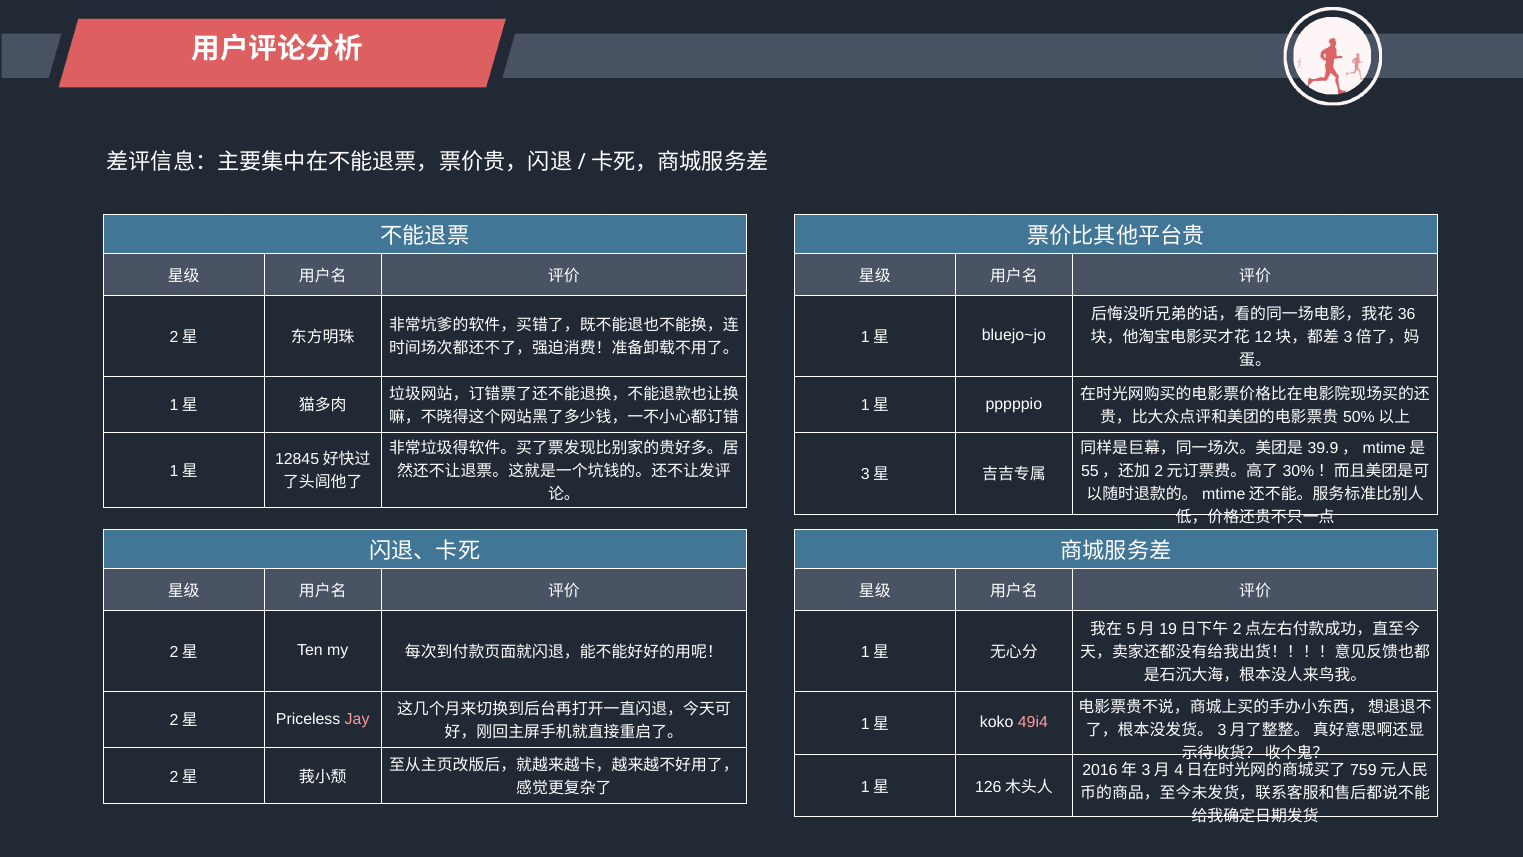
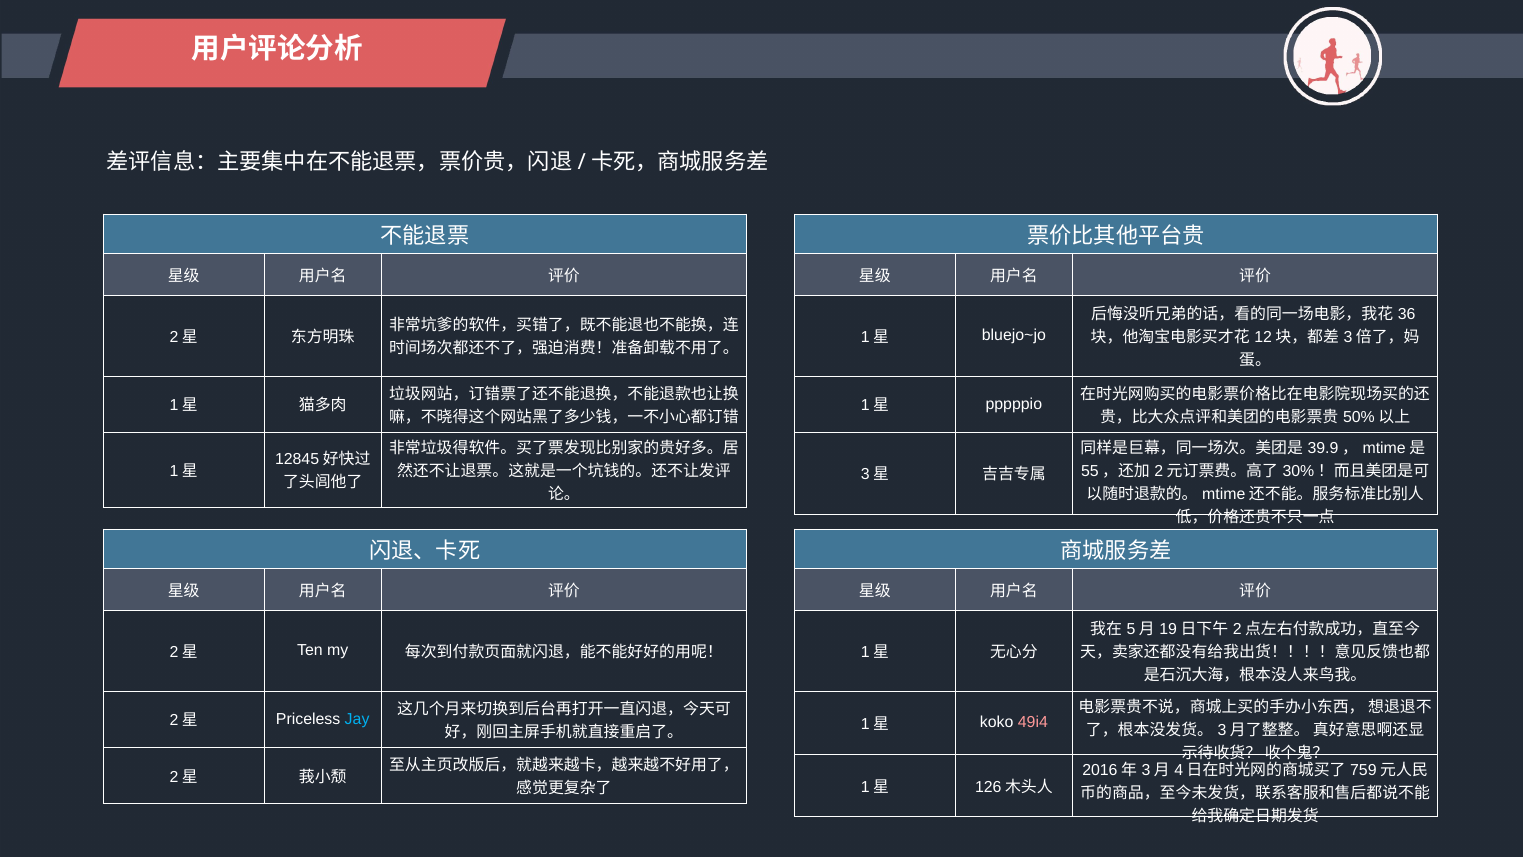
Jay colour: pink -> light blue (357, 719)
